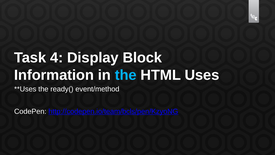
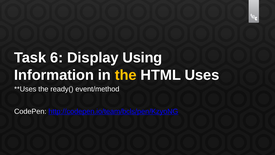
4: 4 -> 6 (57, 58)
Block: Block -> Using (142, 58)
the colour: light blue -> yellow (126, 75)
